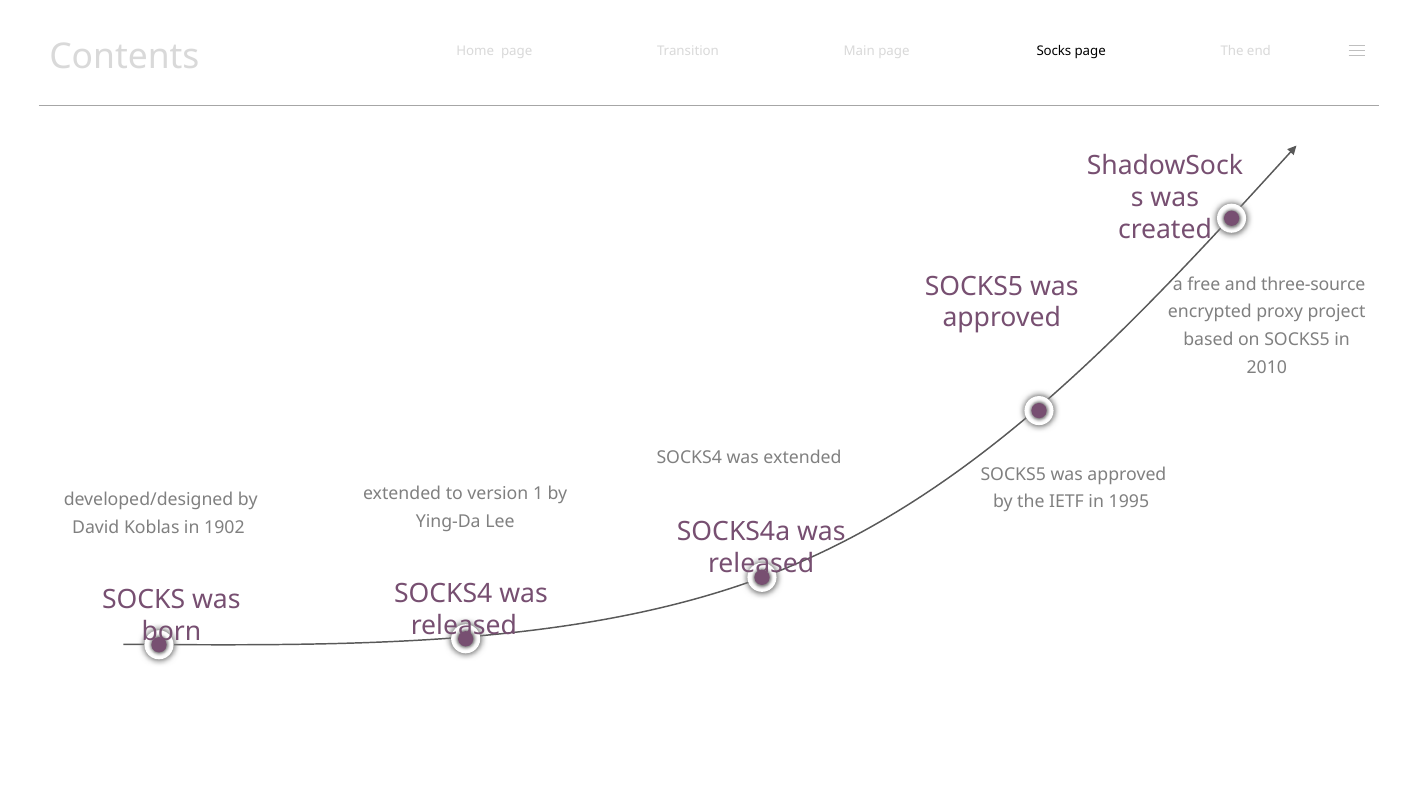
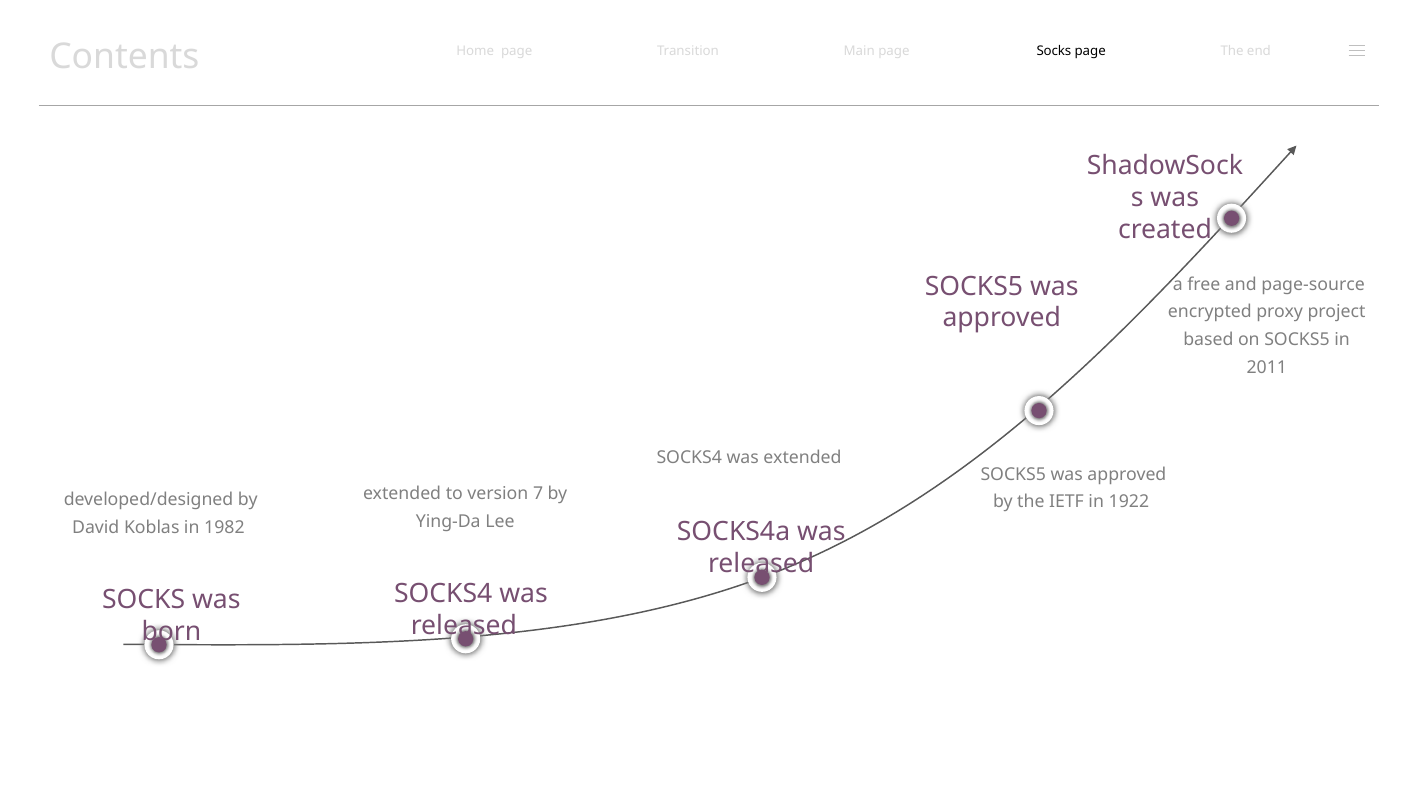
three-source: three-source -> page-source (1313, 284)
2010: 2010 -> 2011 (1267, 367)
1: 1 -> 7 (538, 494)
1995: 1995 -> 1922 (1129, 502)
1902: 1902 -> 1982 (224, 527)
